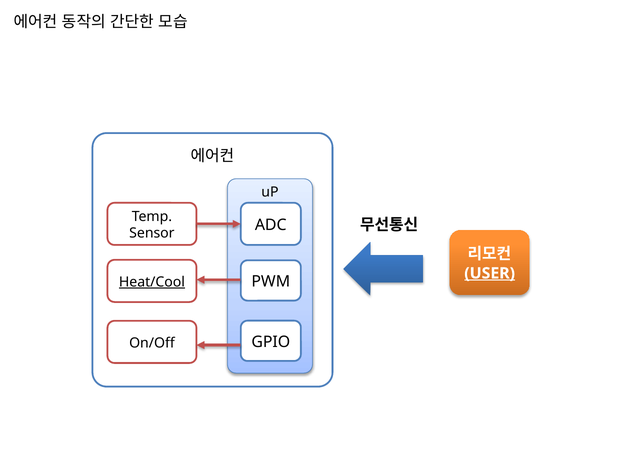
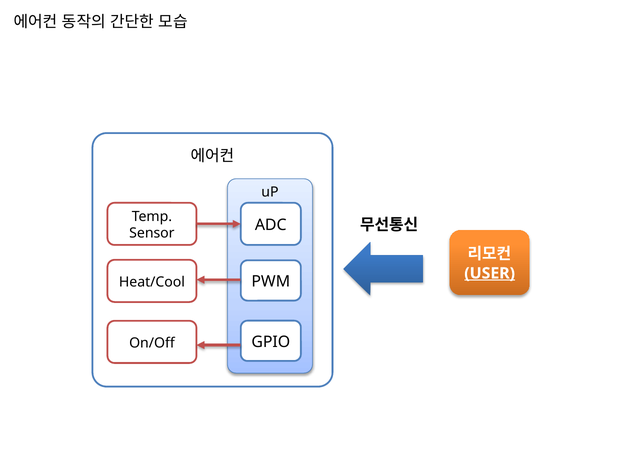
Heat/Cool underline: present -> none (152, 282)
